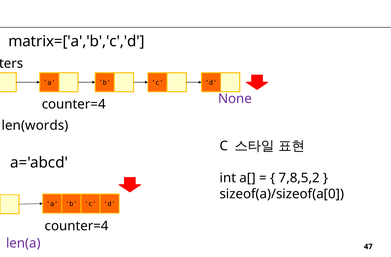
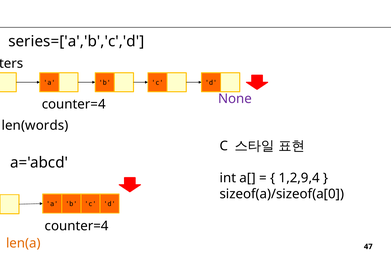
matrix=['a','b','c','d: matrix=['a','b','c','d -> series=['a','b','c','d (76, 41)
7,8,5,2: 7,8,5,2 -> 1,2,9,4 (299, 178)
len(a colour: purple -> orange (23, 243)
